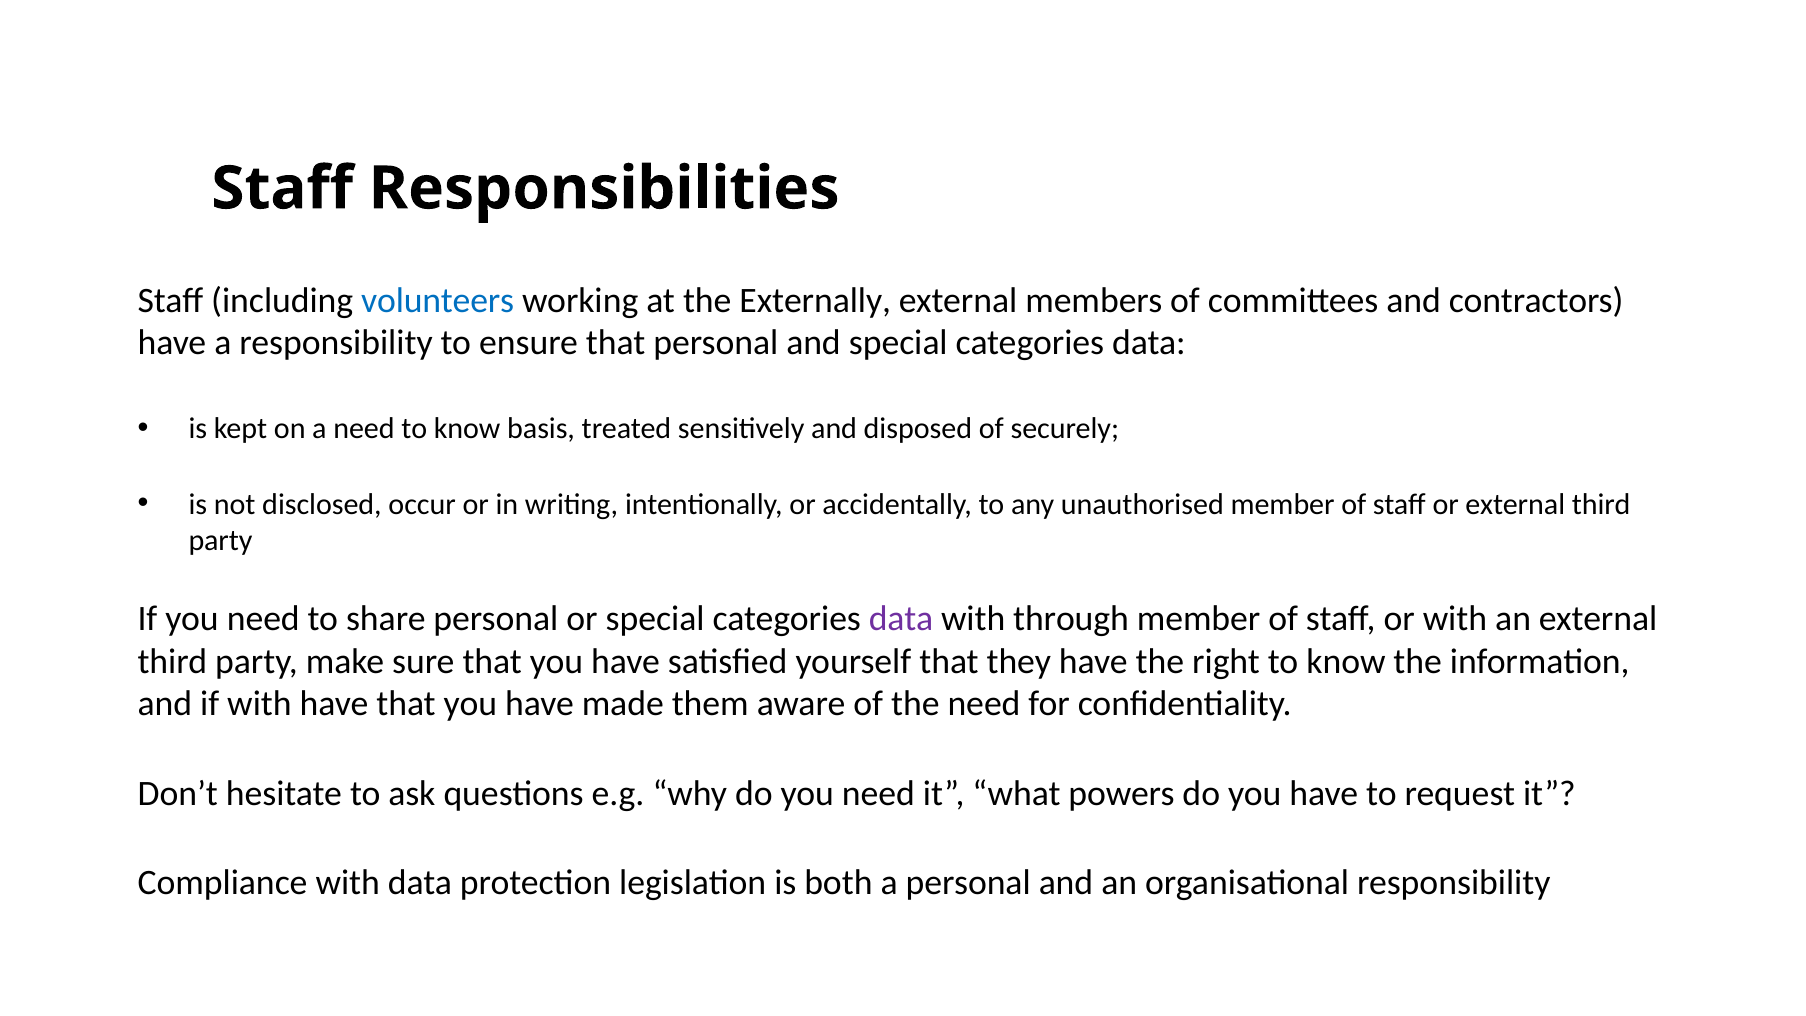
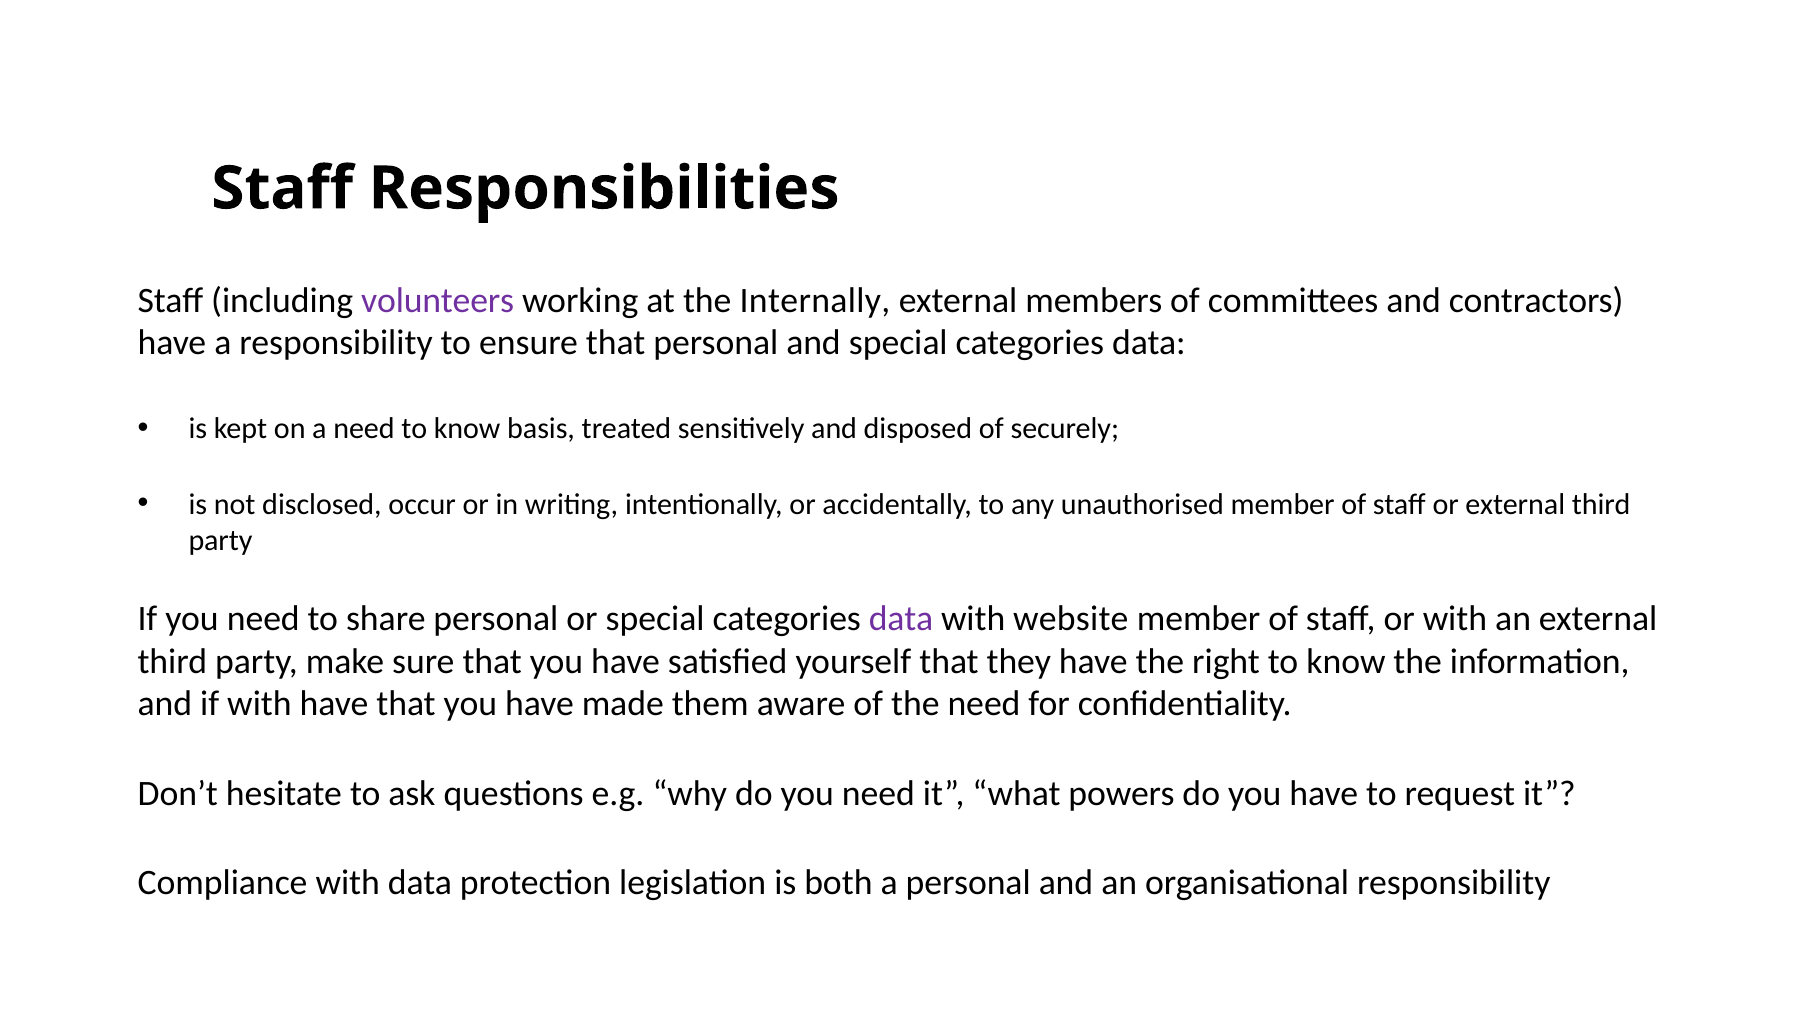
volunteers colour: blue -> purple (438, 301)
Externally: Externally -> Internally (815, 301)
through: through -> website (1071, 619)
